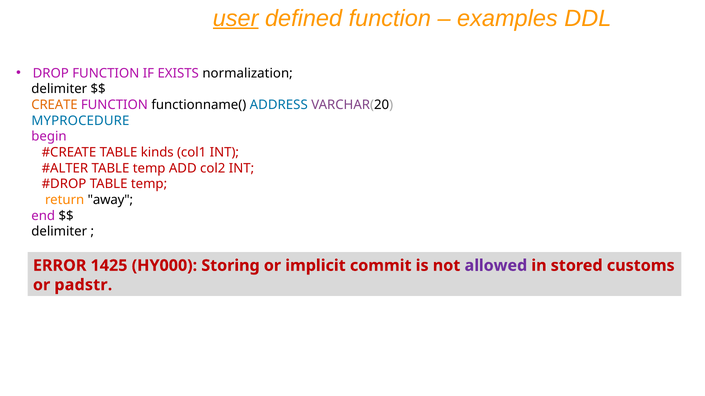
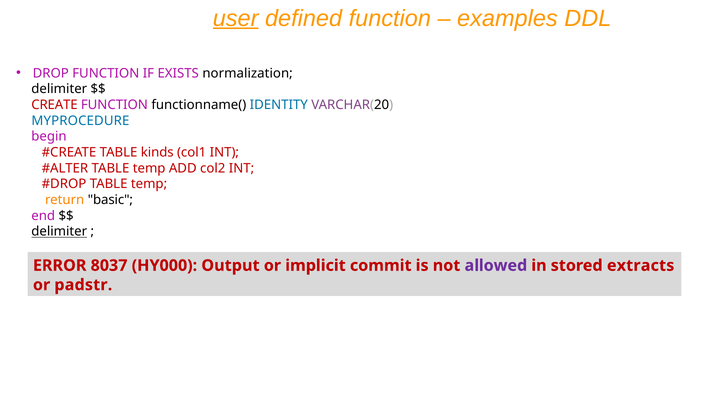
CREATE colour: orange -> red (54, 105)
ADDRESS: ADDRESS -> IDENTITY (279, 105)
away: away -> basic (110, 200)
delimiter underline: none -> present (59, 232)
1425: 1425 -> 8037 (109, 266)
Storing: Storing -> Output (230, 266)
customs: customs -> extracts (641, 266)
